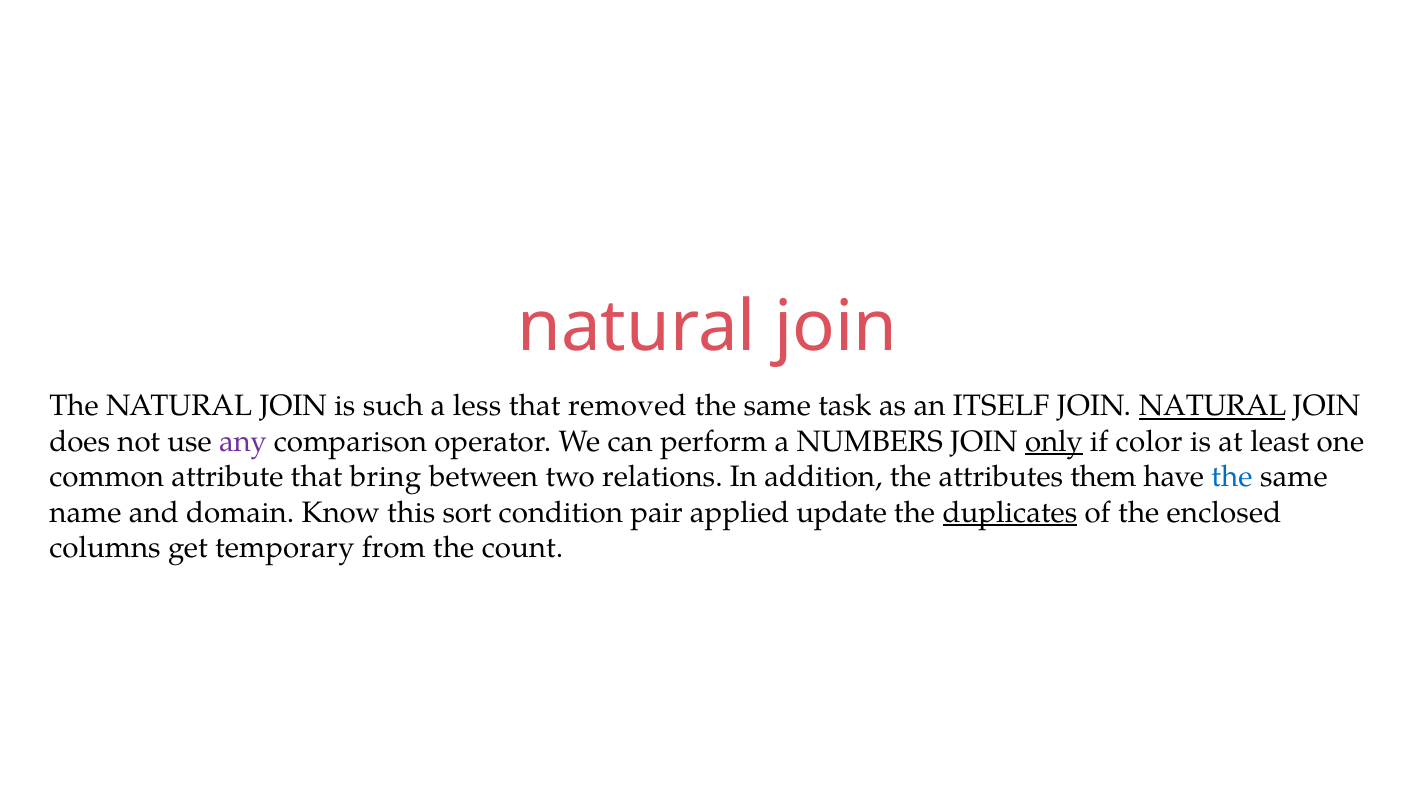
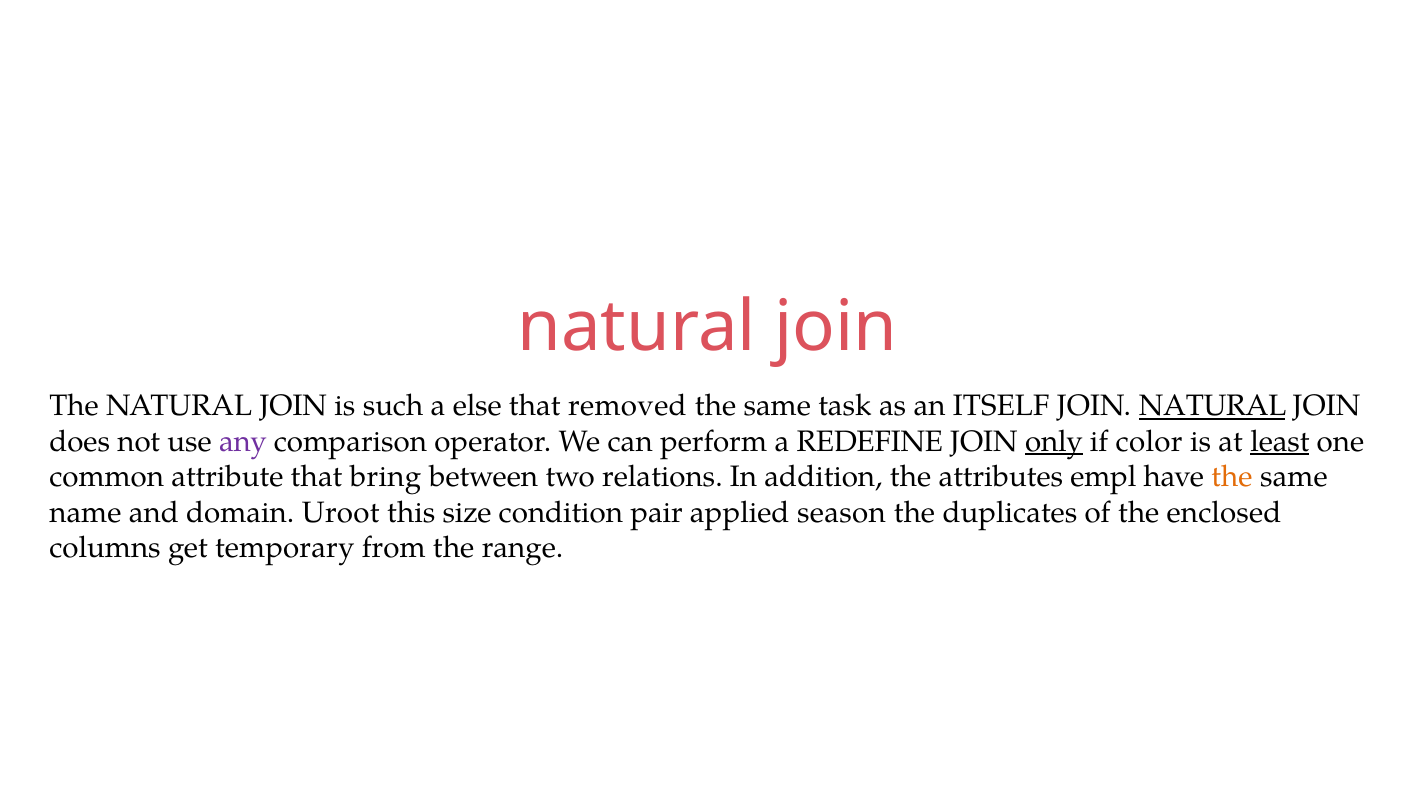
less: less -> else (477, 406)
NUMBERS: NUMBERS -> REDEFINE (870, 442)
least underline: none -> present (1280, 442)
them: them -> empl (1103, 477)
the colour: blue -> orange (1232, 477)
Know: Know -> Uroot (341, 512)
sort: sort -> size (467, 512)
update: update -> season (841, 512)
duplicates underline: present -> none (1010, 512)
count: count -> range (523, 548)
